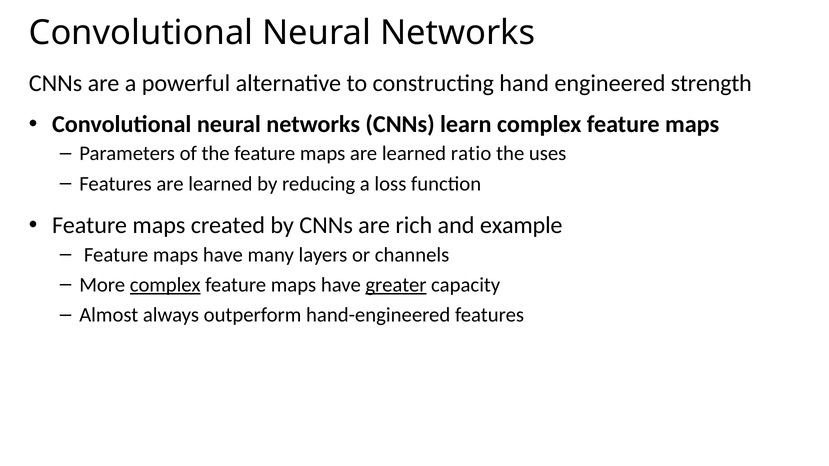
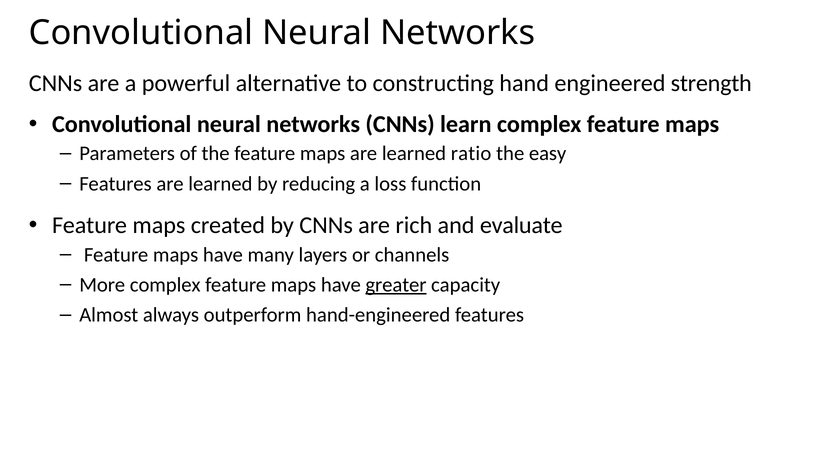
uses: uses -> easy (548, 154)
example: example -> evaluate (521, 226)
complex underline: present -> none (165, 285)
